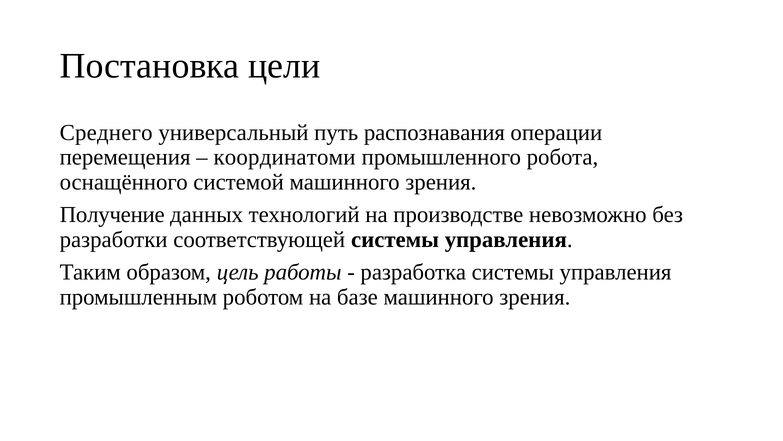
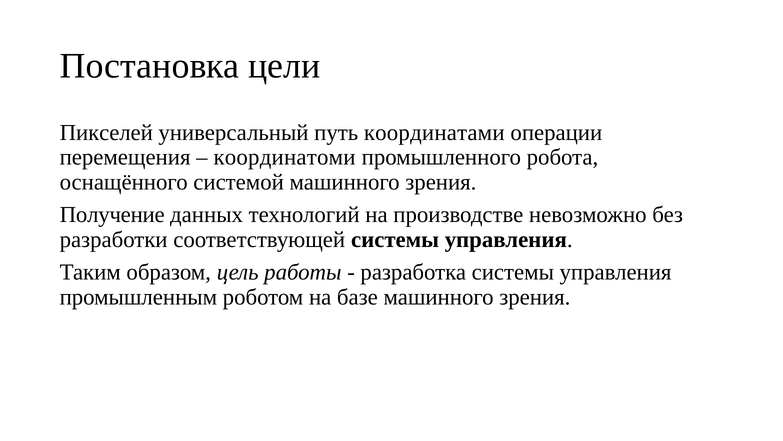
Среднего: Среднего -> Пикселей (106, 132)
распознавания: распознавания -> координатами (434, 132)
